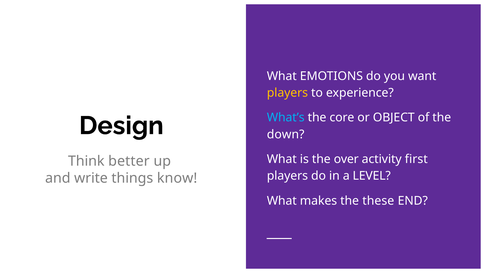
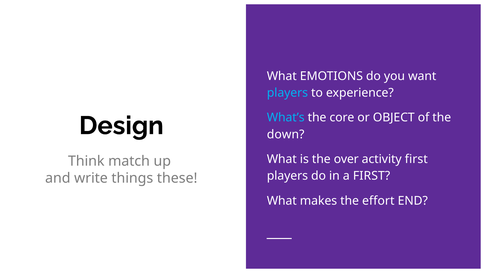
players colour: yellow -> light blue (287, 93)
better: better -> match (129, 161)
a LEVEL: LEVEL -> FIRST (372, 176)
know: know -> these (177, 178)
these: these -> effort (378, 201)
